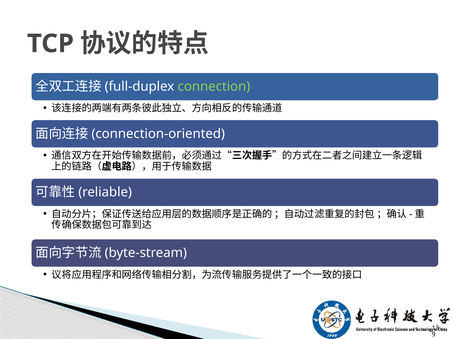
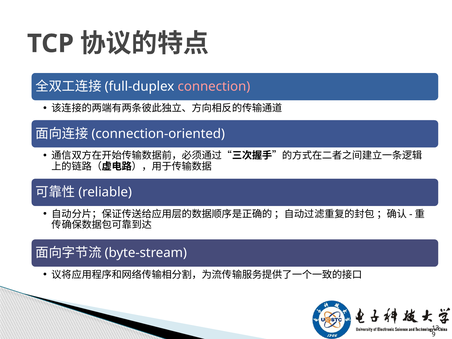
connection colour: light green -> pink (214, 87)
